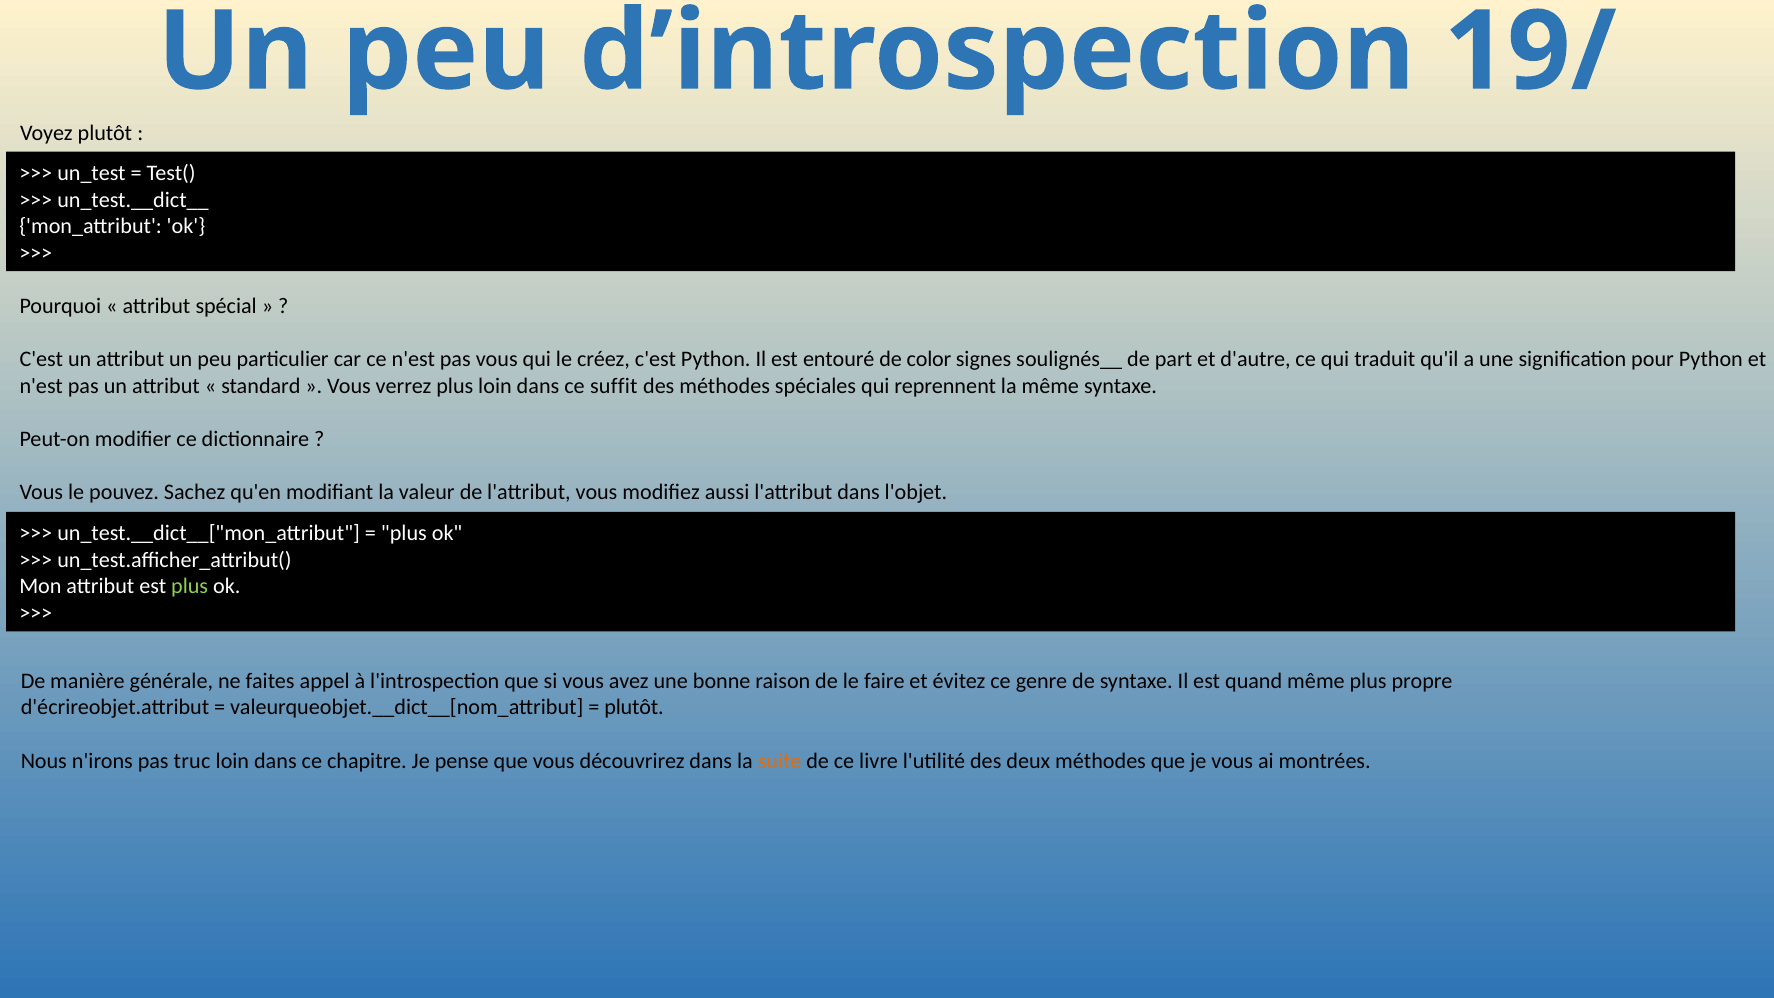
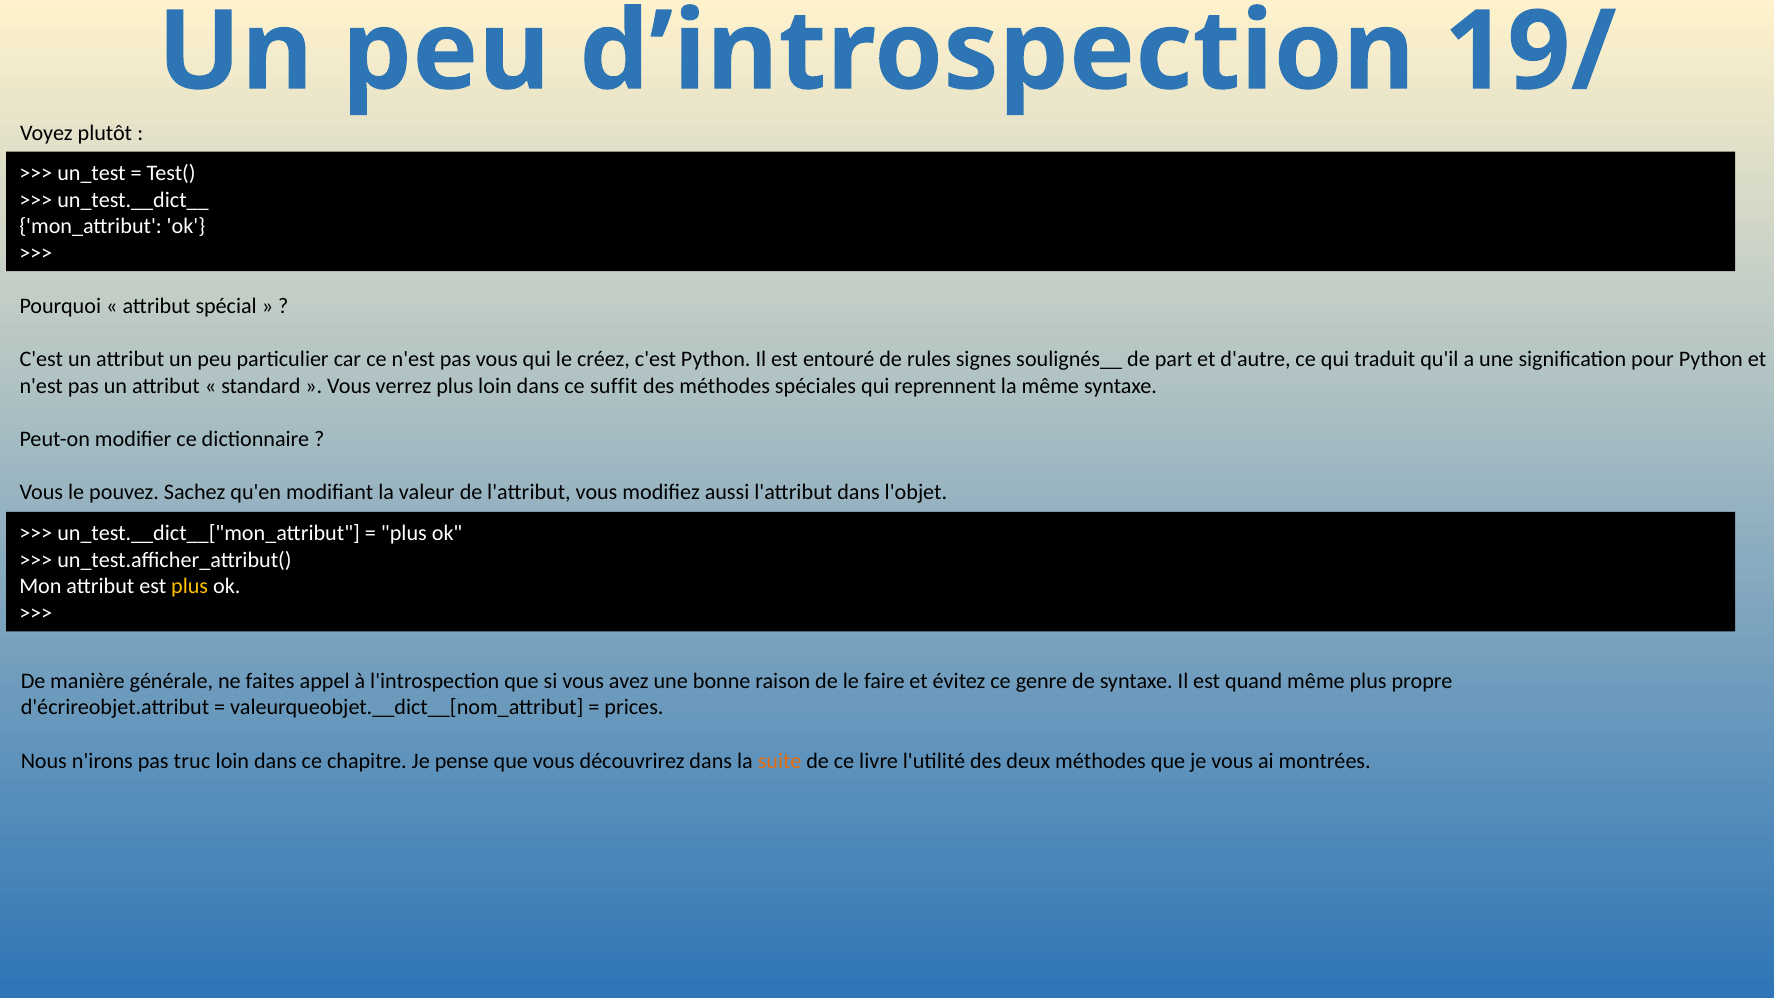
color: color -> rules (929, 359)
plus colour: light green -> yellow (190, 586)
plutôt: plutôt -> prices (634, 707)
